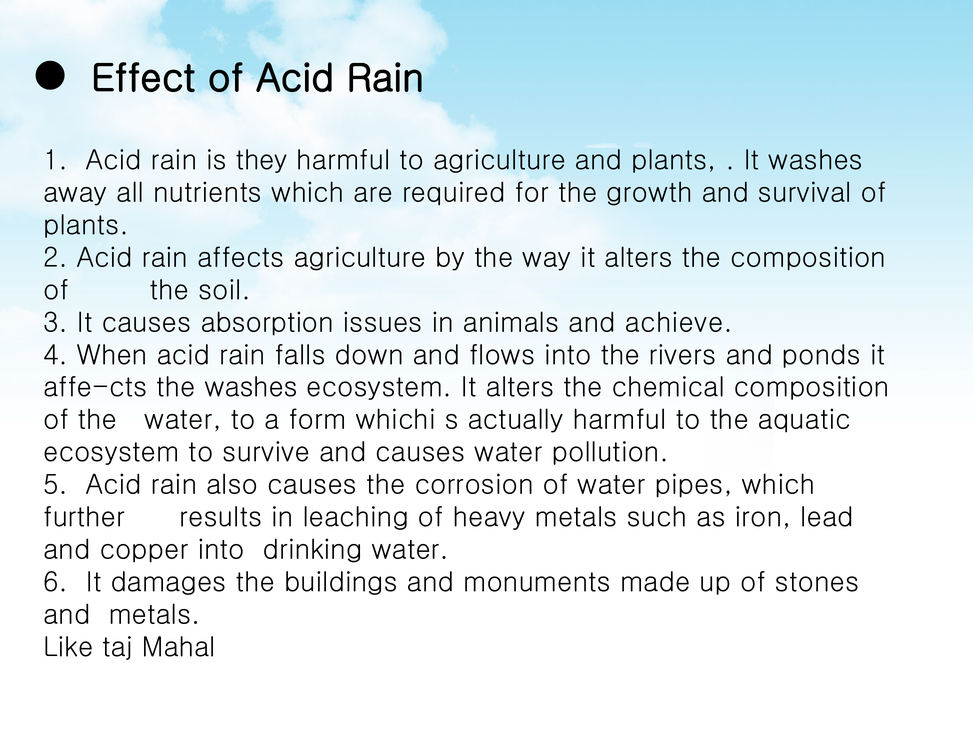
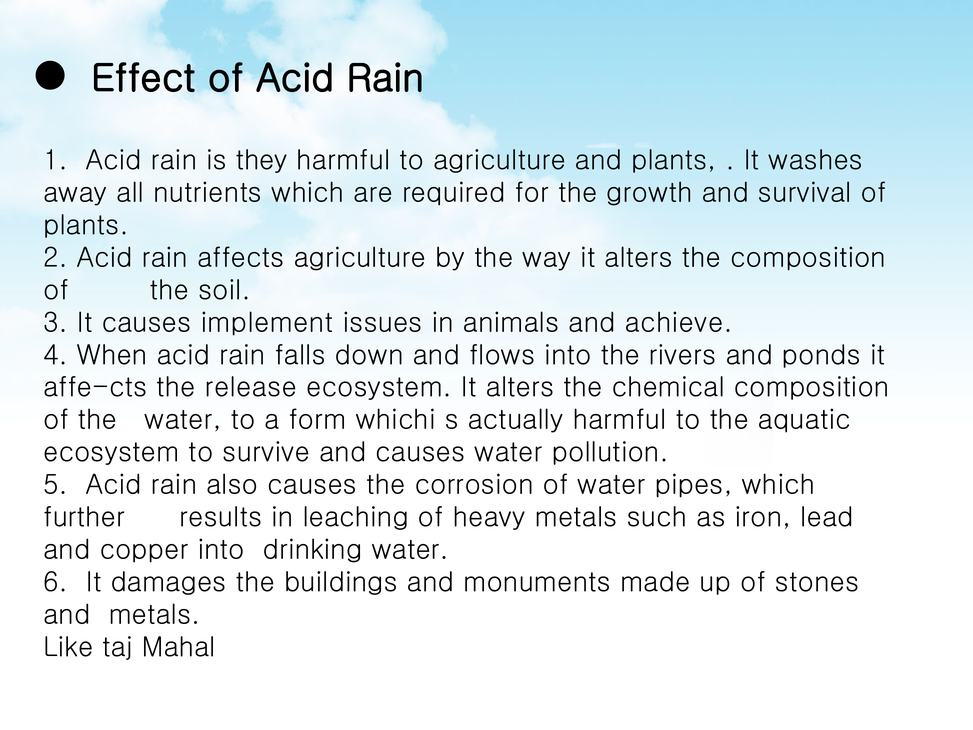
absorption: absorption -> implement (267, 323)
the washes: washes -> release (251, 387)
